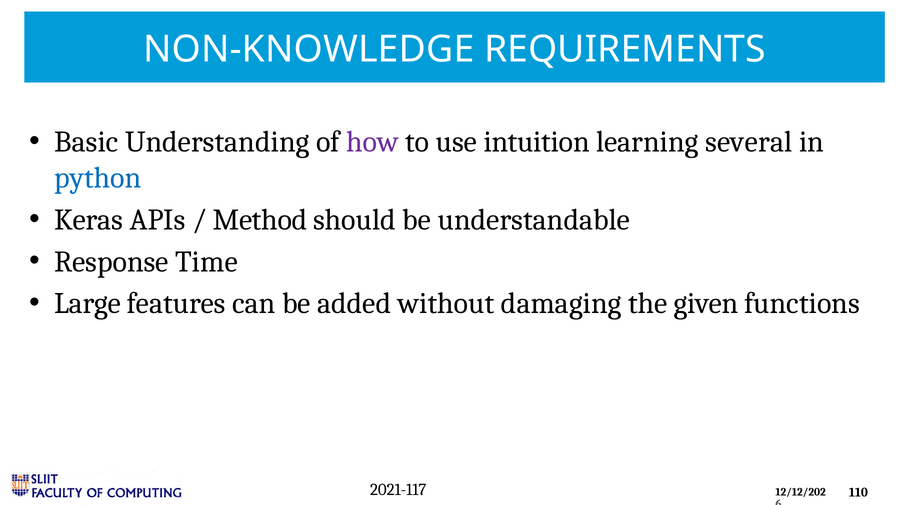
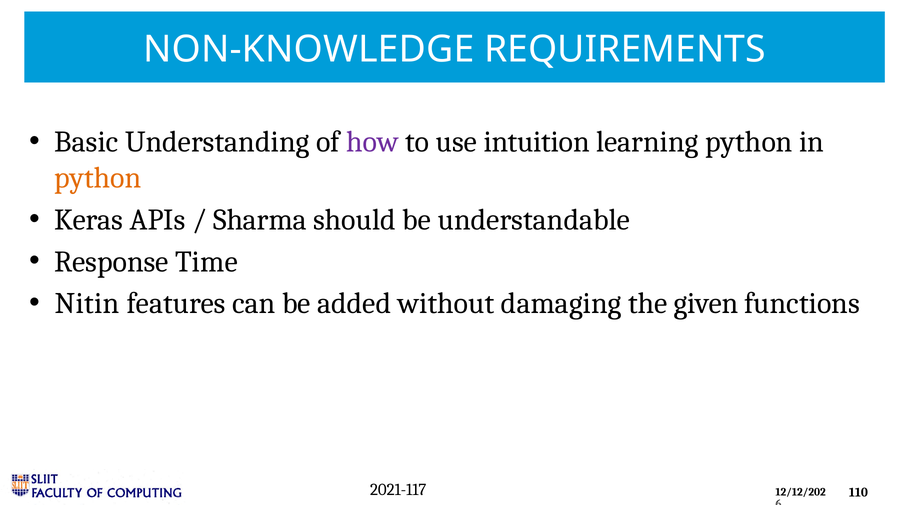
learning several: several -> python (749, 142)
python colour: blue -> orange (98, 178)
Method: Method -> Sharma (260, 220)
Large: Large -> Nitin (87, 304)
